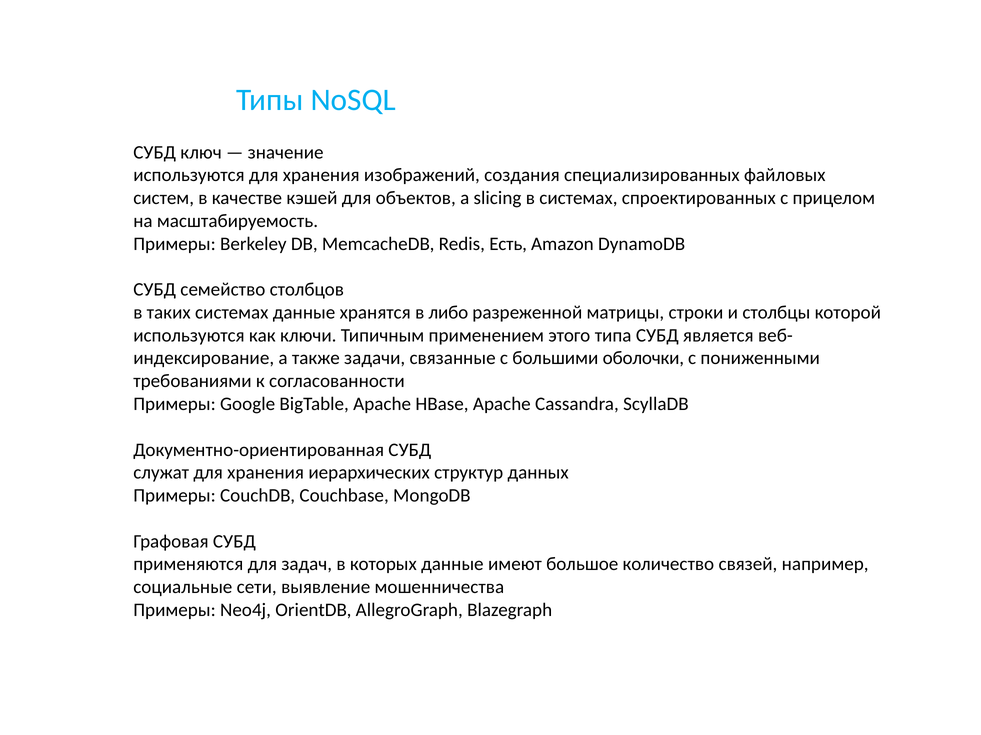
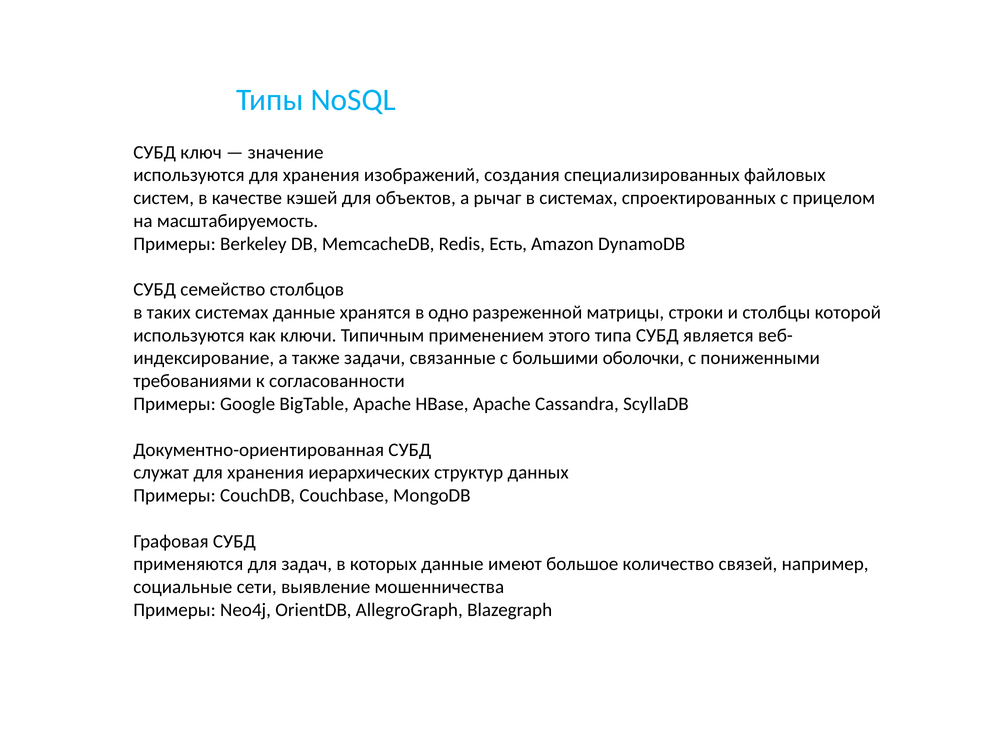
slicing: slicing -> рычаг (497, 198)
либо: либо -> одно (448, 313)
